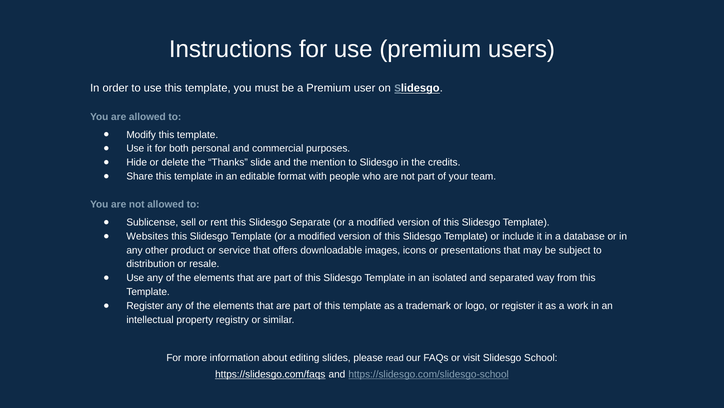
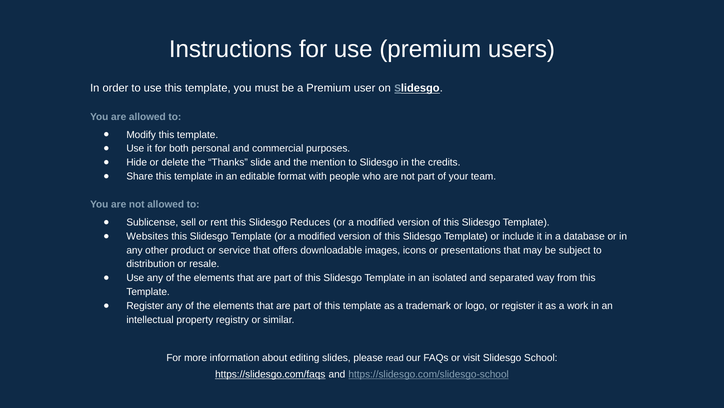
Separate: Separate -> Reduces (310, 222)
